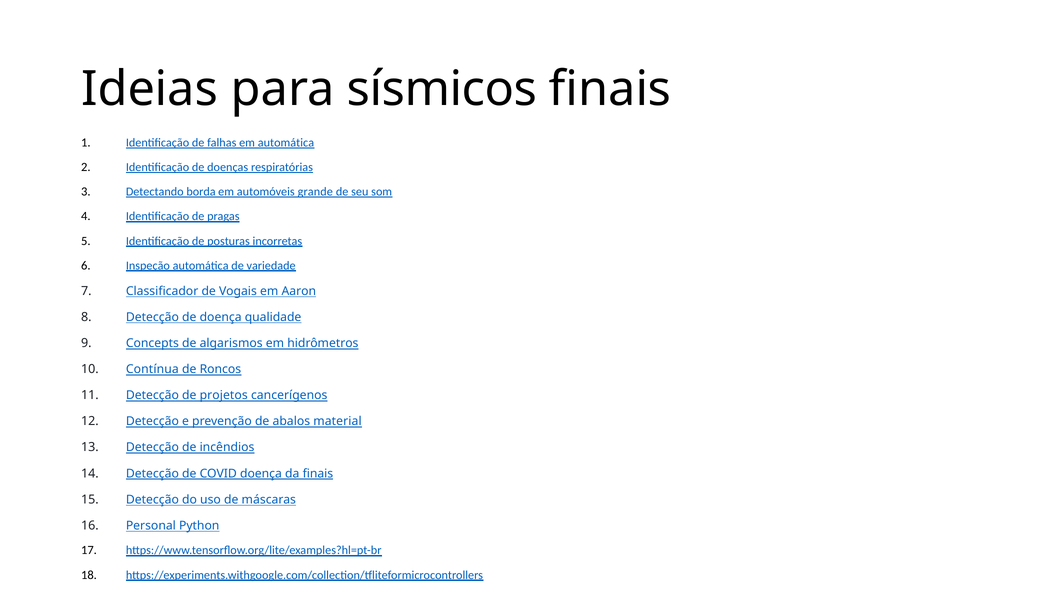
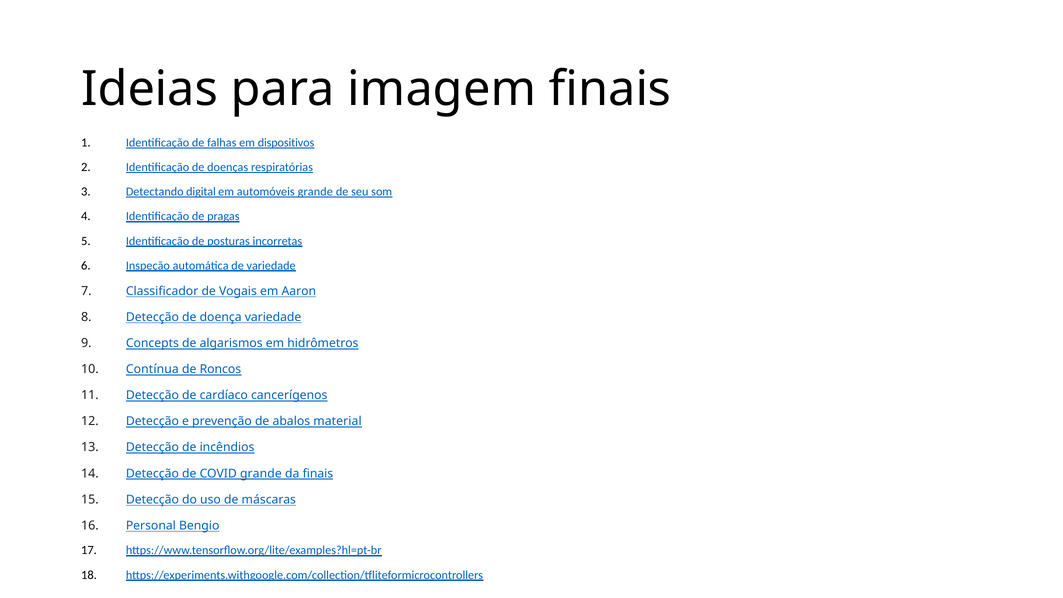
sísmicos: sísmicos -> imagem (442, 89)
em automática: automática -> dispositivos (286, 143)
borda: borda -> digital (201, 192)
doença qualidade: qualidade -> variedade (273, 317)
projetos: projetos -> cardíaco (224, 395)
COVID doença: doença -> grande (261, 473)
Python: Python -> Bengio (199, 525)
